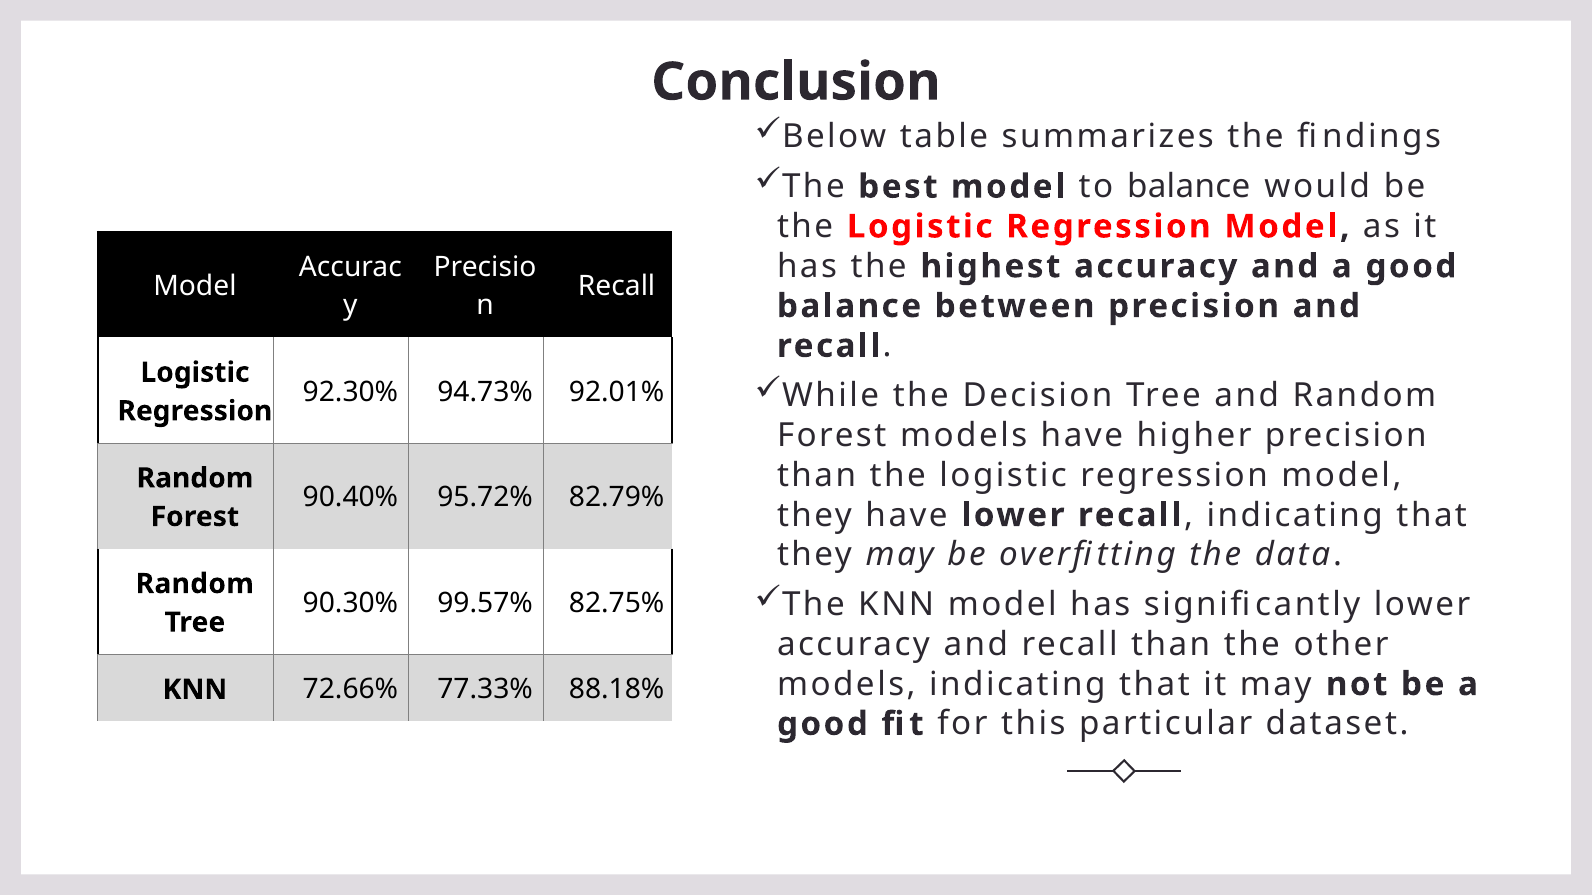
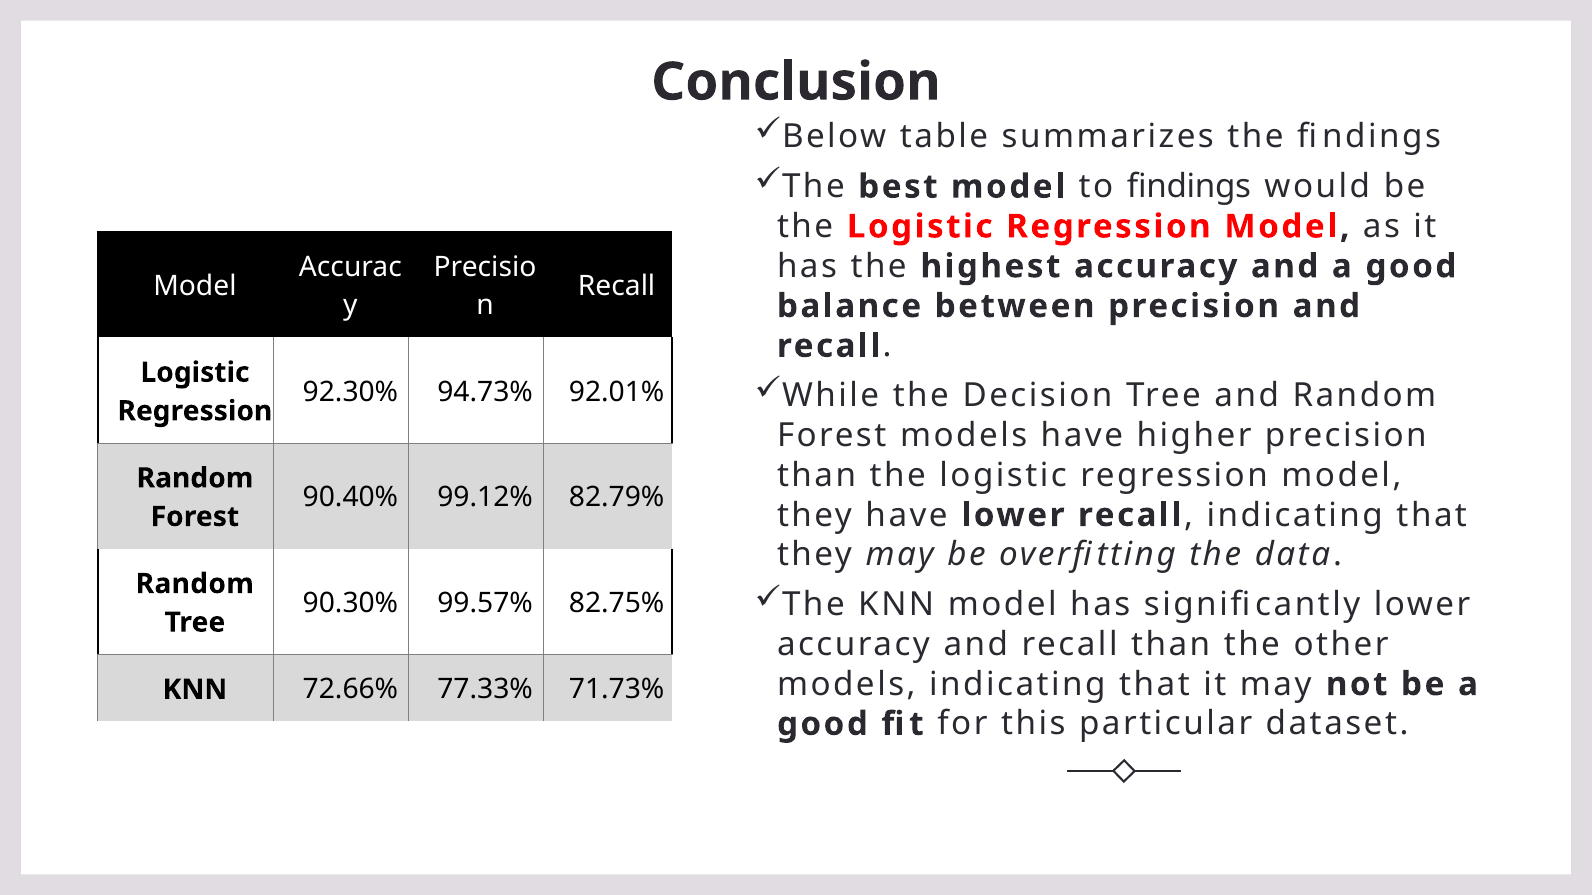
to balance: balance -> findings (1189, 187)
95.72%: 95.72% -> 99.12% (485, 498)
88.18%: 88.18% -> 71.73% (617, 690)
